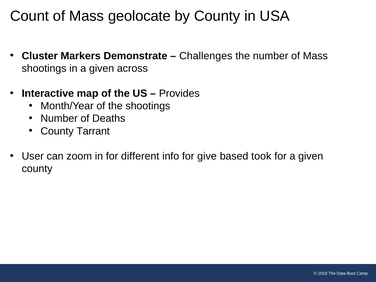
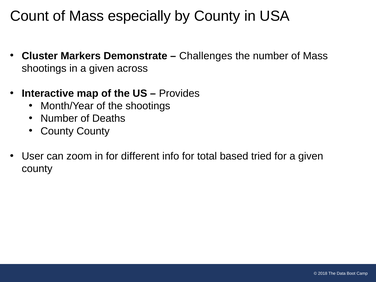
geolocate: geolocate -> especially (139, 16)
County Tarrant: Tarrant -> County (93, 131)
give: give -> total (207, 156)
took: took -> tried (261, 156)
